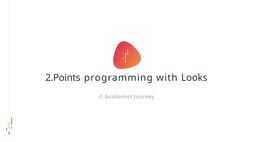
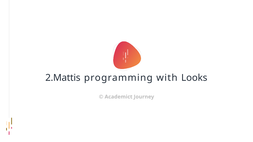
2.Points: 2.Points -> 2.Mattis (63, 78)
